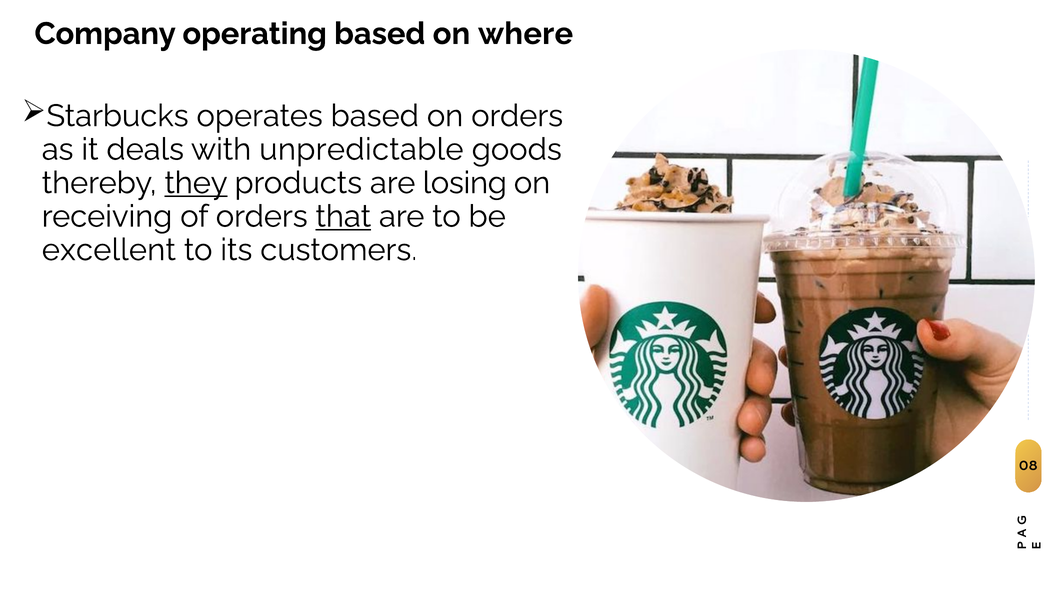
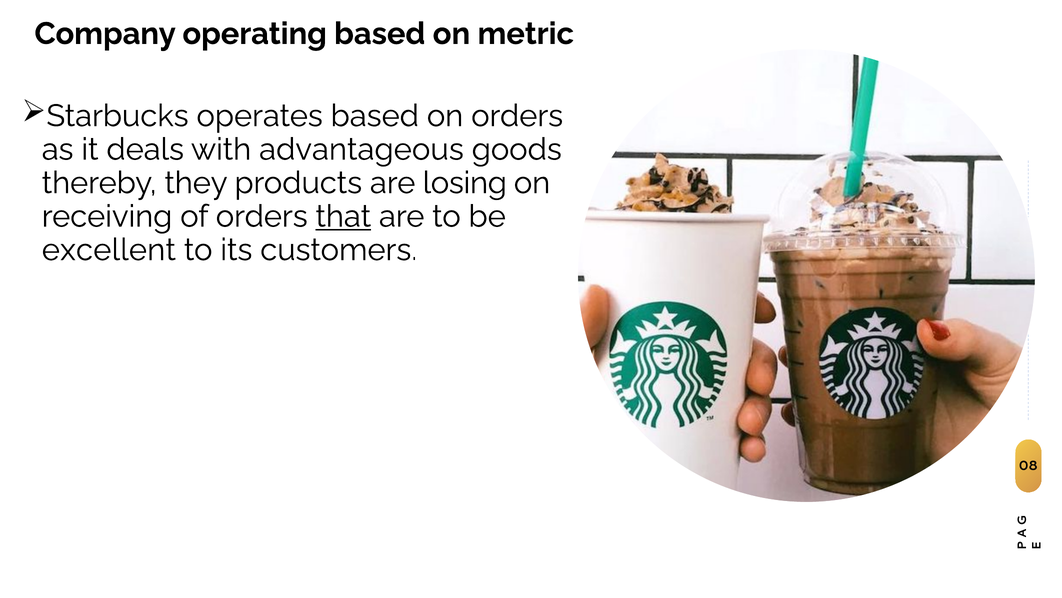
where: where -> metric (526, 34)
unpredictable: unpredictable -> advantageous (361, 149)
they underline: present -> none (196, 183)
